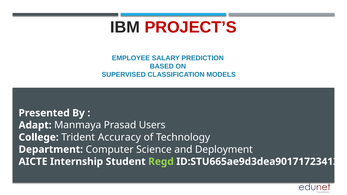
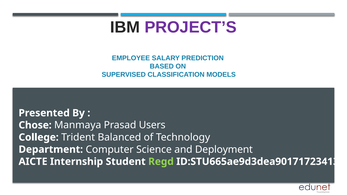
PROJECT’S colour: red -> purple (191, 27)
Adapt: Adapt -> Chose (35, 125)
Accuracy: Accuracy -> Balanced (119, 137)
